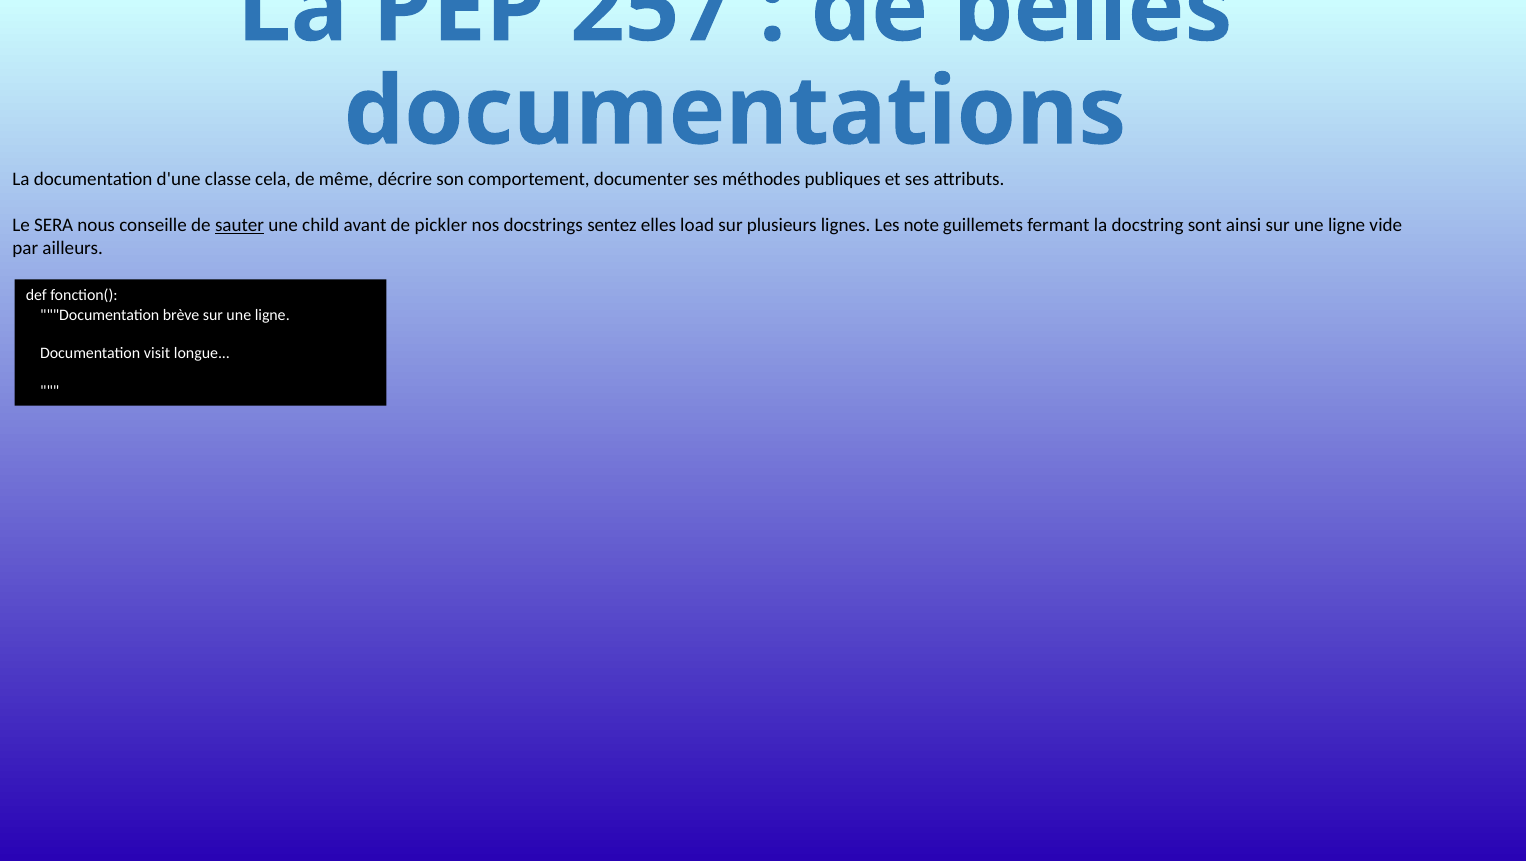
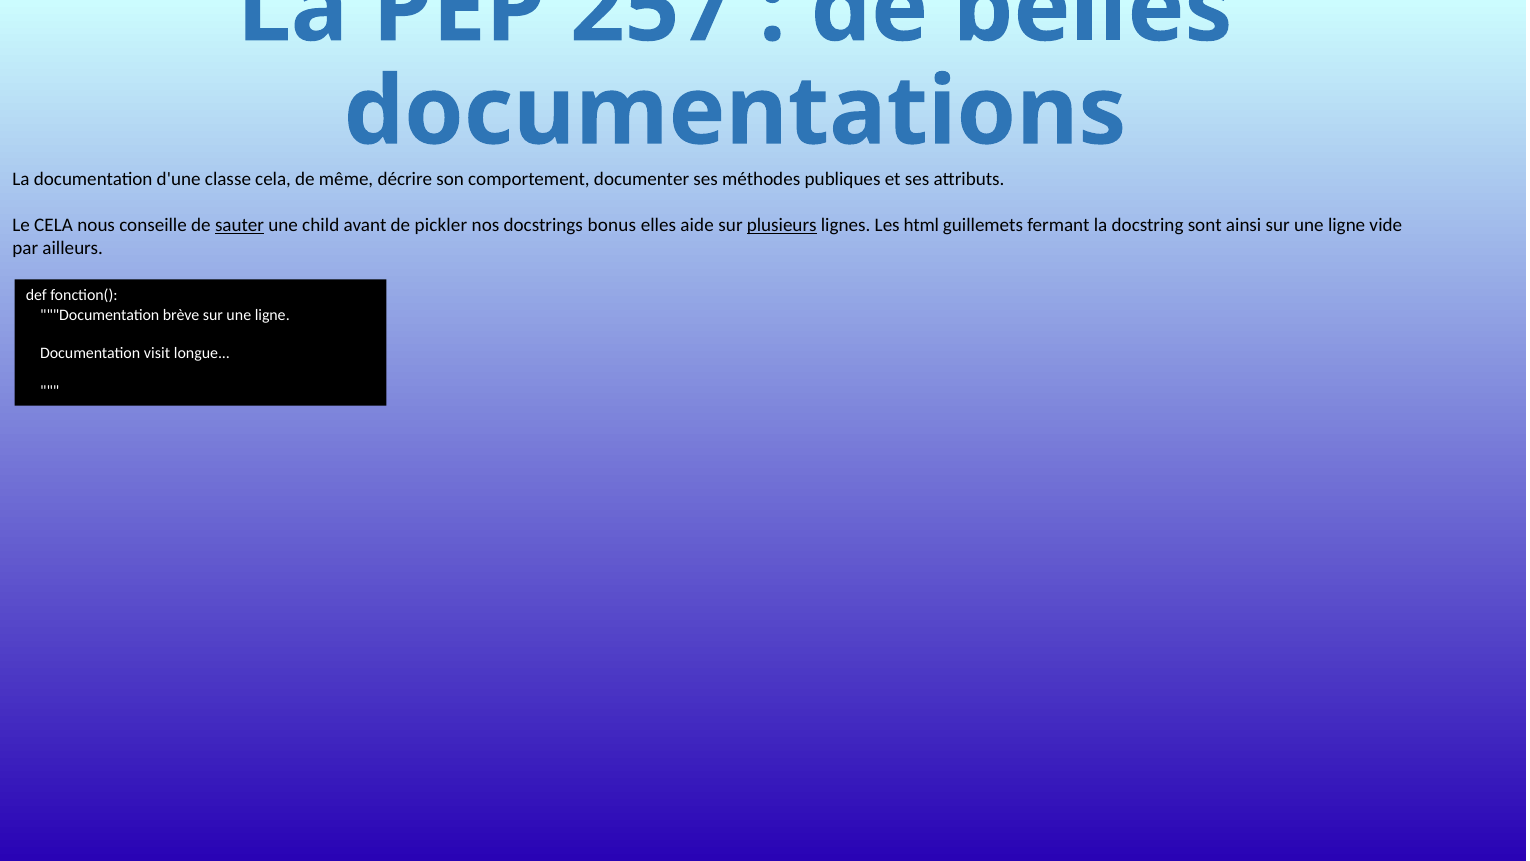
Le SERA: SERA -> CELA (54, 225)
sentez: sentez -> bonus (612, 225)
load: load -> aide (697, 225)
plusieurs underline: none -> present (782, 225)
note: note -> html (921, 225)
